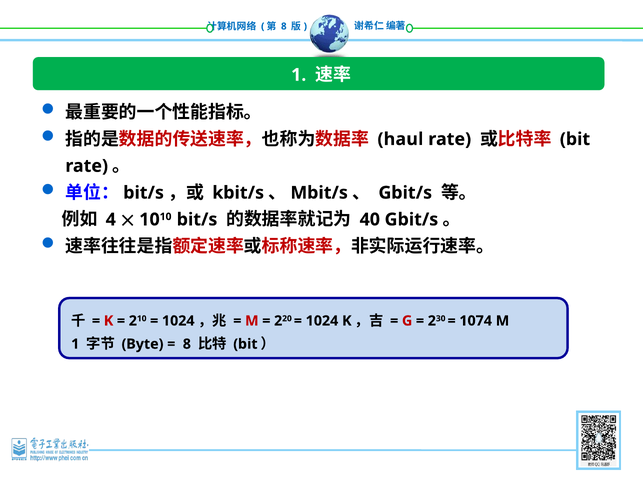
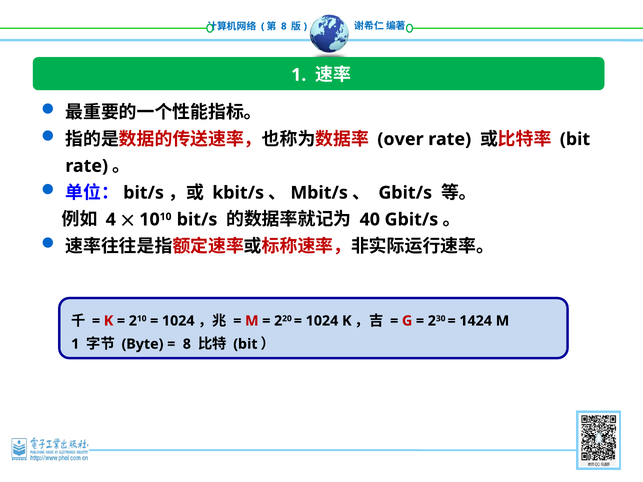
haul: haul -> over (400, 139)
1074: 1074 -> 1424 (476, 321)
